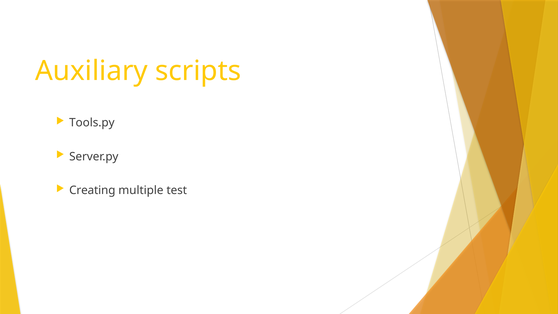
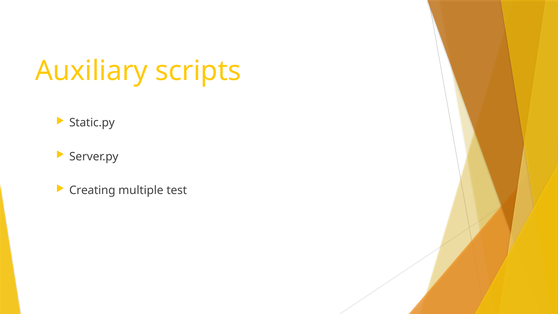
Tools.py: Tools.py -> Static.py (92, 123)
